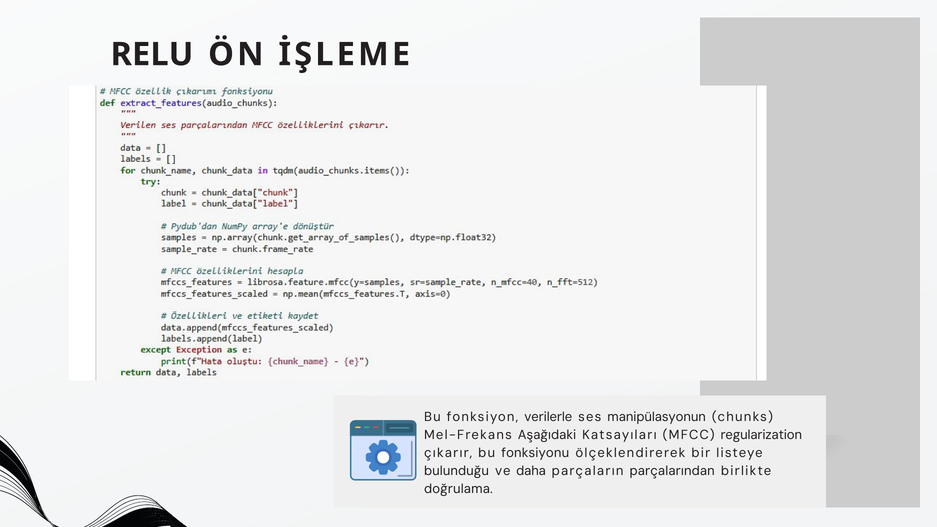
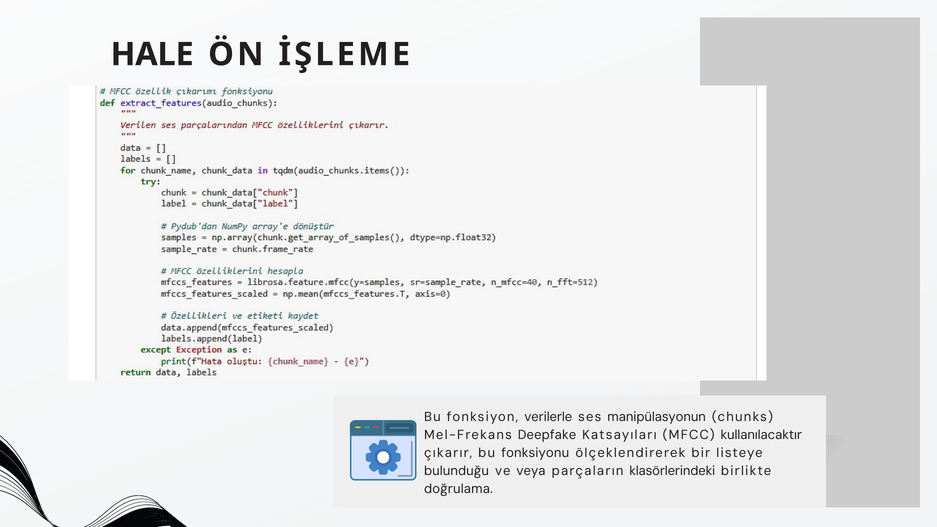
RELU: RELU -> HALE (152, 54)
Aşağıdaki: Aşağıdaki -> Deepfake (547, 435)
regularization: regularization -> kullanılacaktır (761, 435)
daha: daha -> veya (531, 471)
parçalarından: parçalarından -> klasörlerindeki (672, 471)
